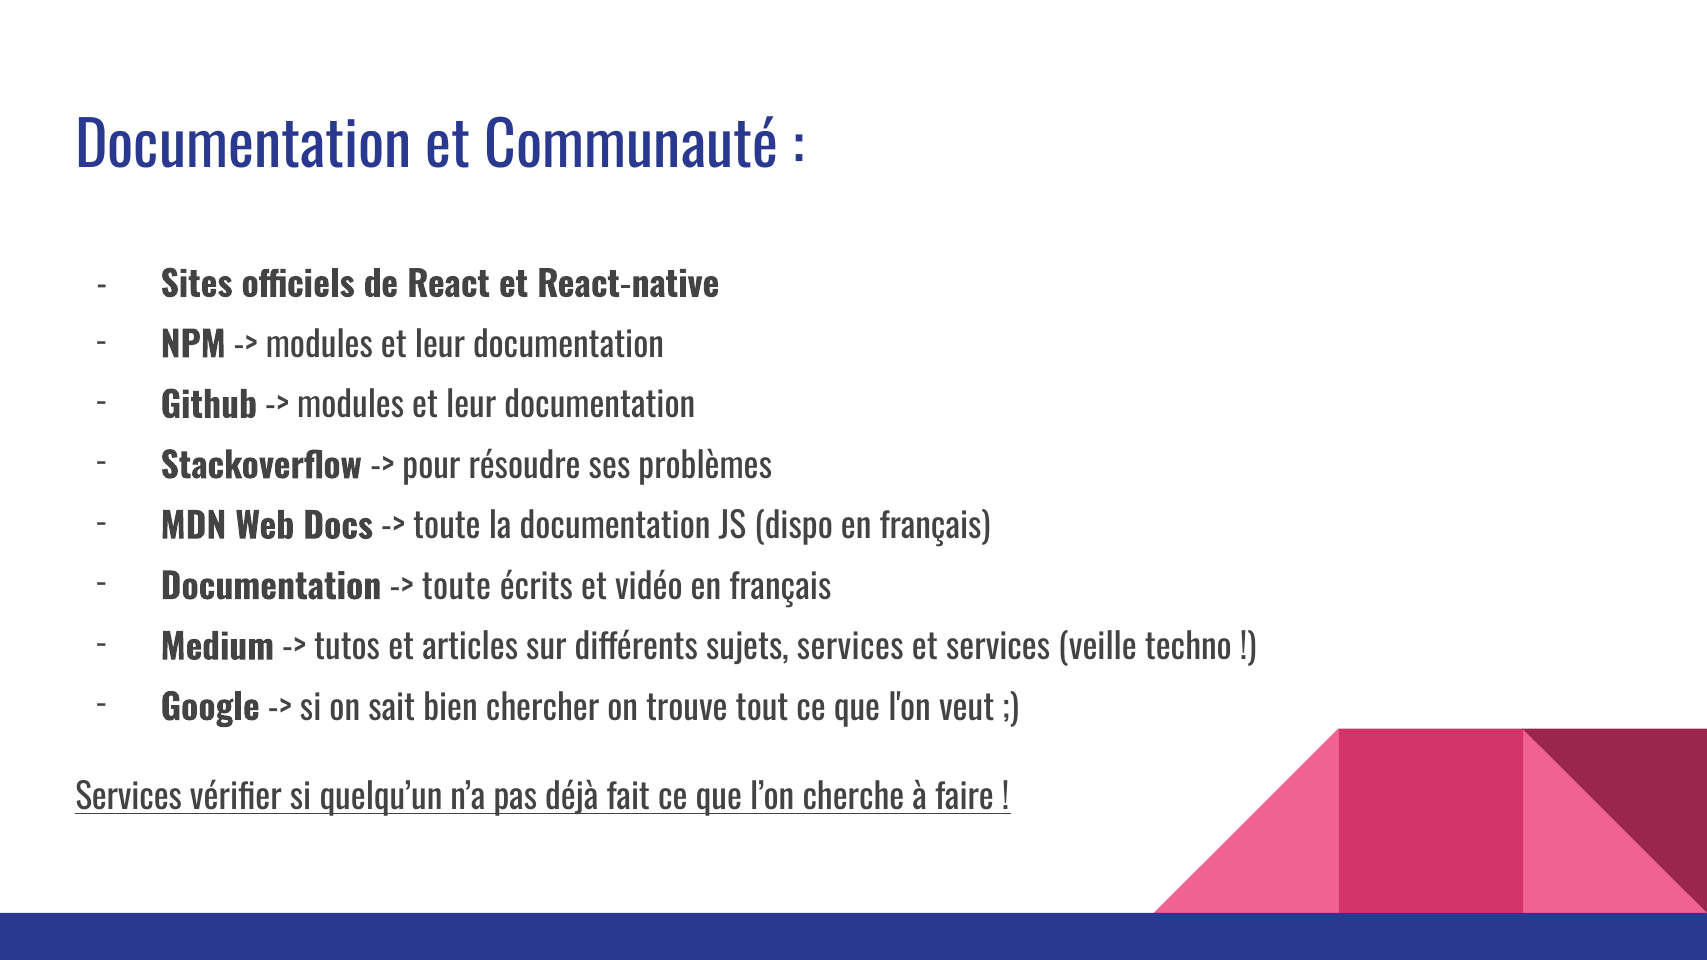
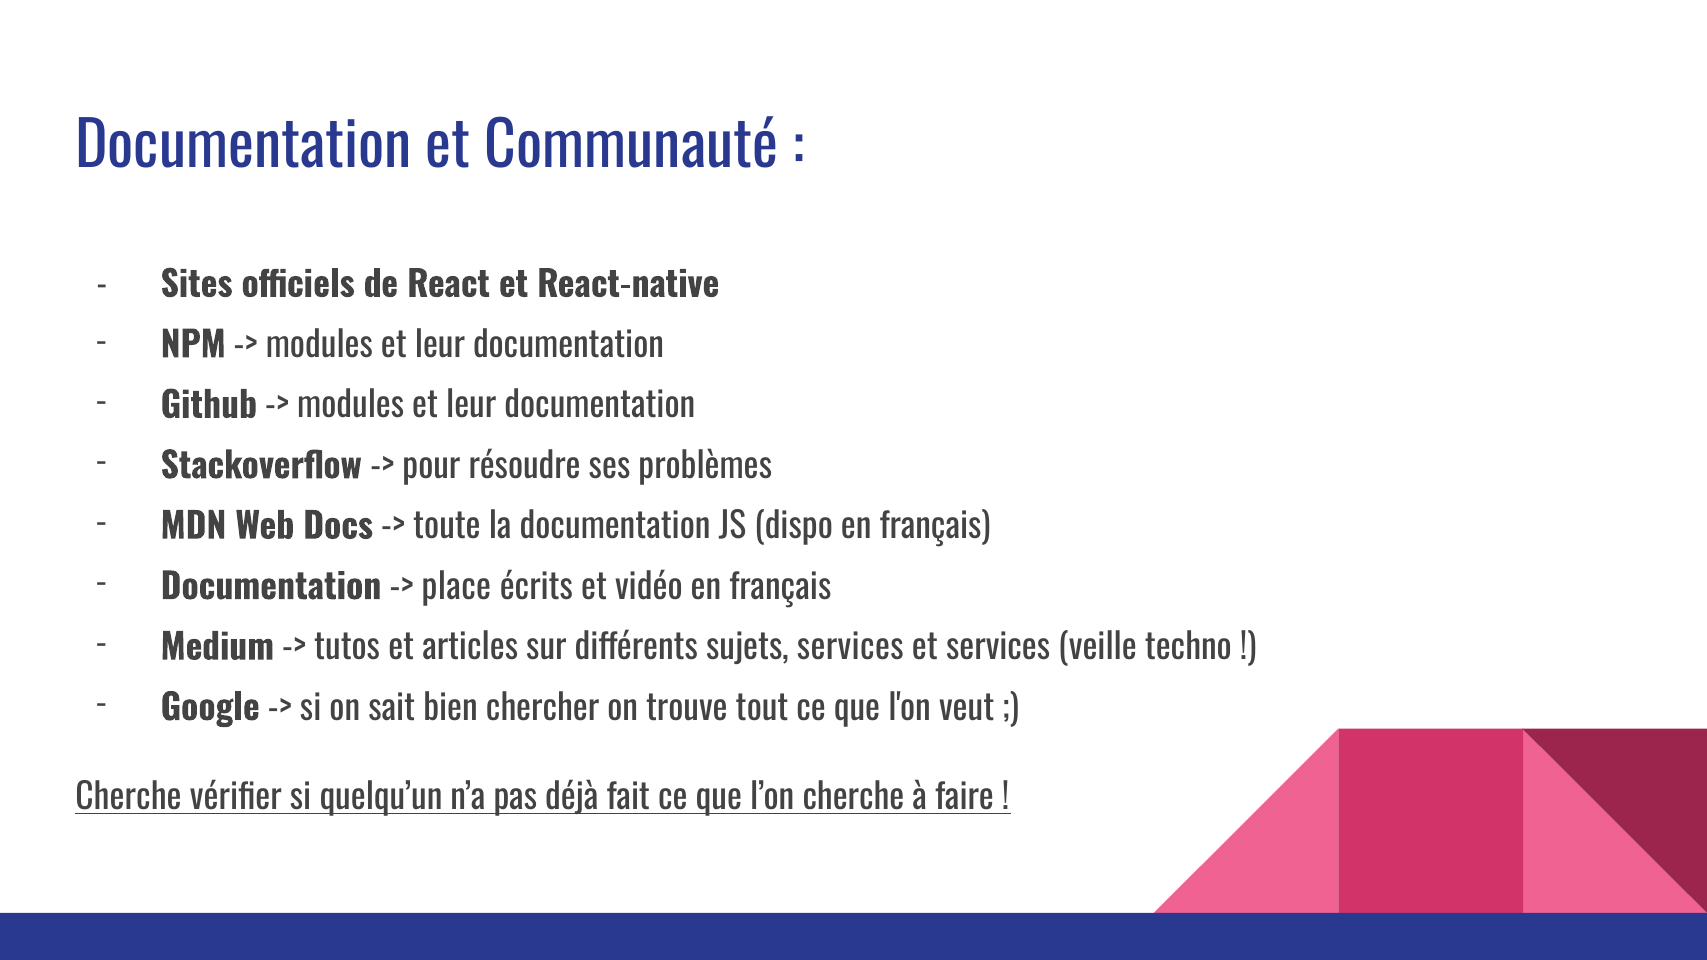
toute: toute -> place (456, 588)
Services: Services -> Cherche (128, 797)
